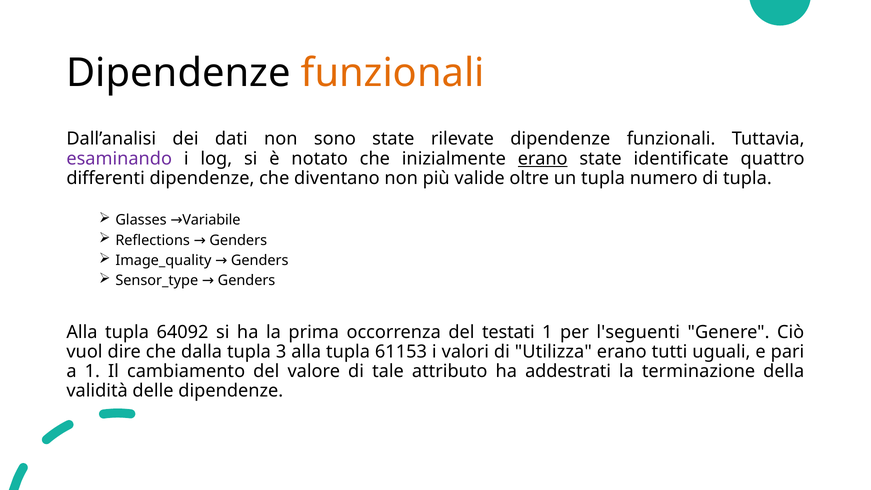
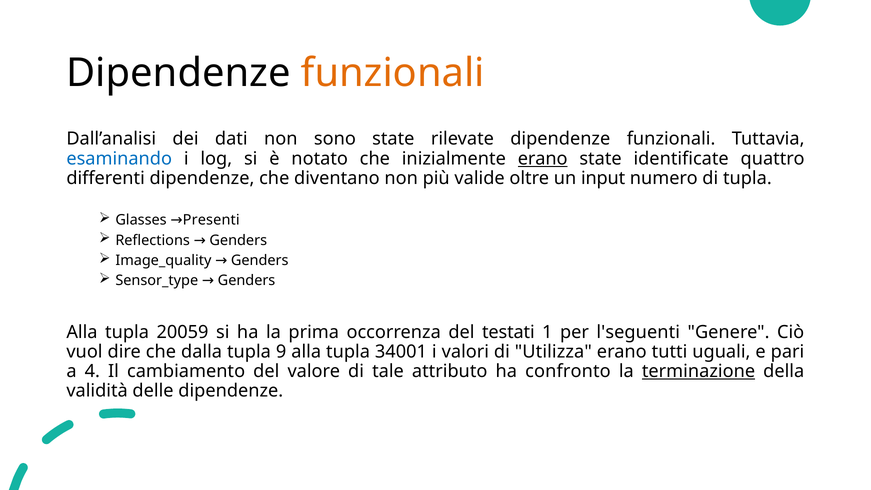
esaminando colour: purple -> blue (119, 159)
un tupla: tupla -> input (603, 178)
Variabile: Variabile -> Presenti (211, 220)
64092: 64092 -> 20059 (183, 332)
3: 3 -> 9 (281, 352)
61153: 61153 -> 34001 (401, 352)
a 1: 1 -> 4 (92, 371)
addestrati: addestrati -> confronto (568, 371)
terminazione underline: none -> present (699, 371)
